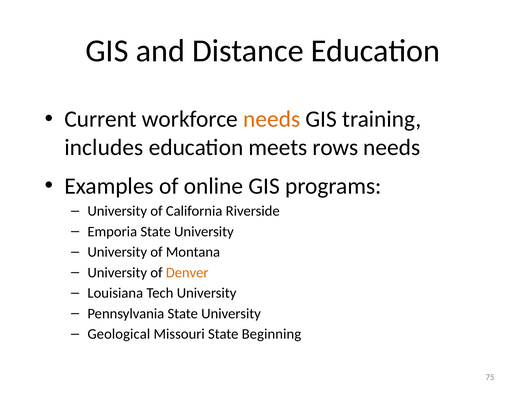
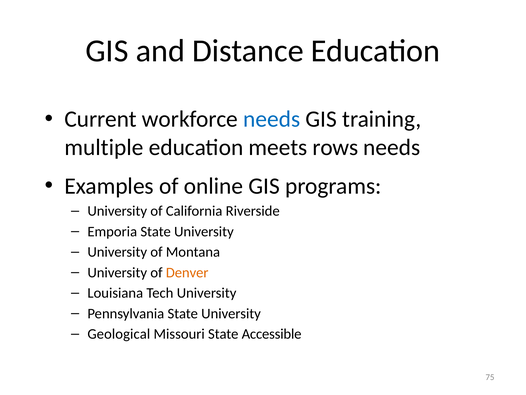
needs colour: orange -> blue (272, 119)
includes: includes -> multiple (104, 147)
Beginning: Beginning -> Accessible (272, 334)
